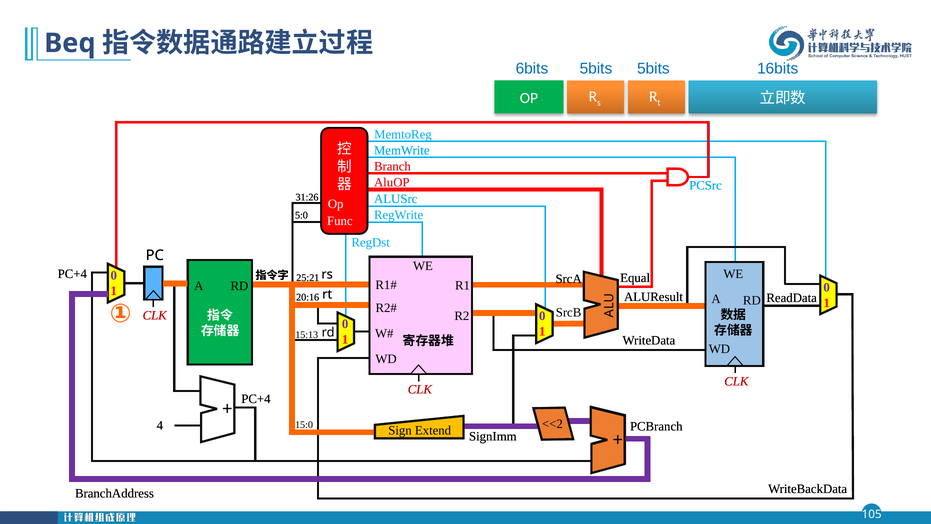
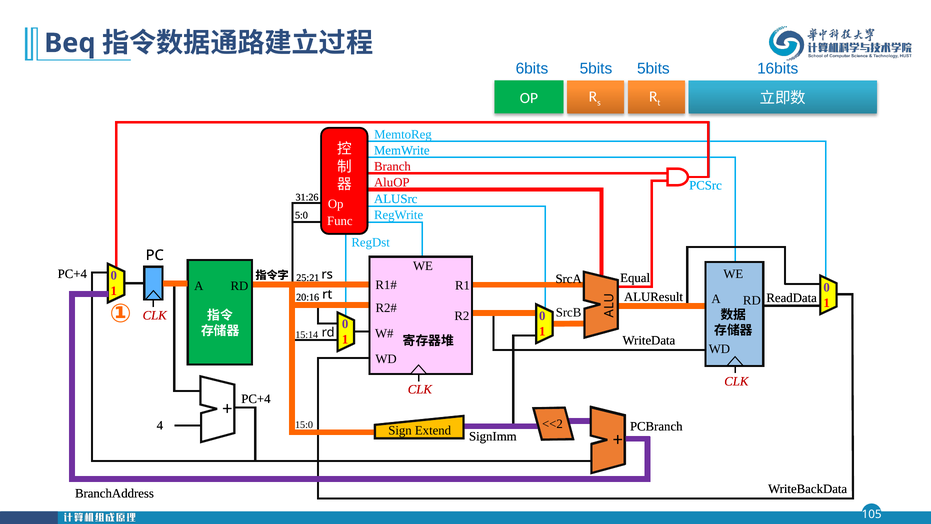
15:13: 15:13 -> 15:14 (307, 335)
